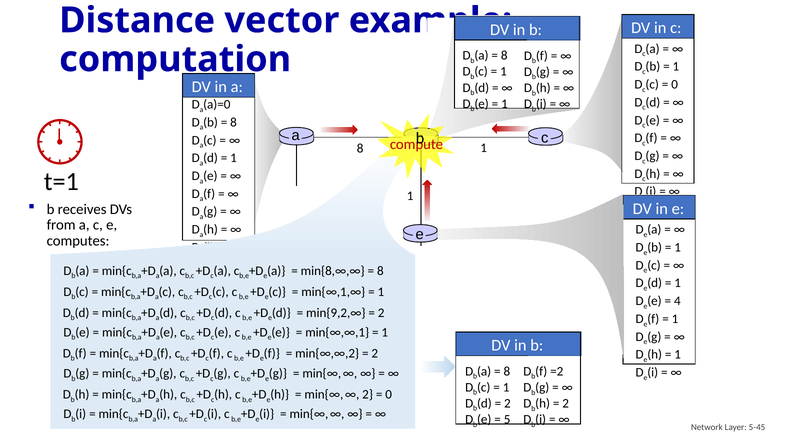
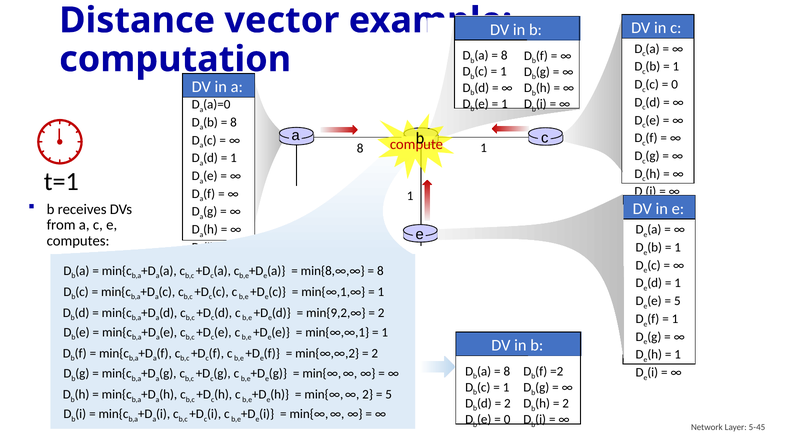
4: 4 -> 5 (677, 301)
0: 0 -> 5 (389, 395)
5: 5 -> 0 (507, 420)
